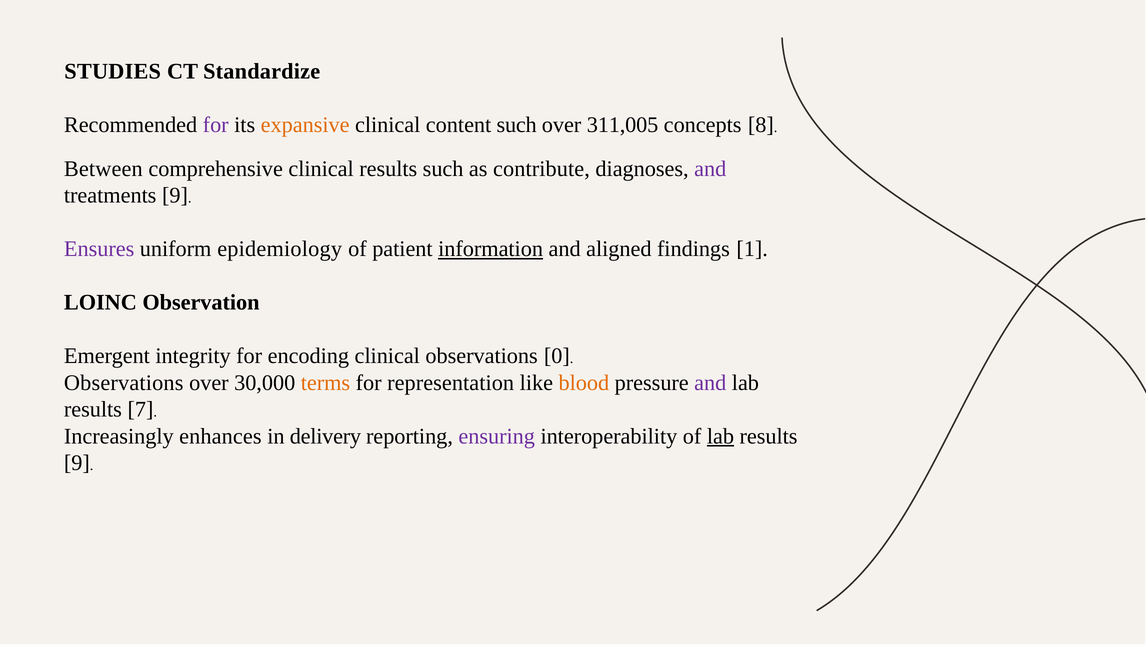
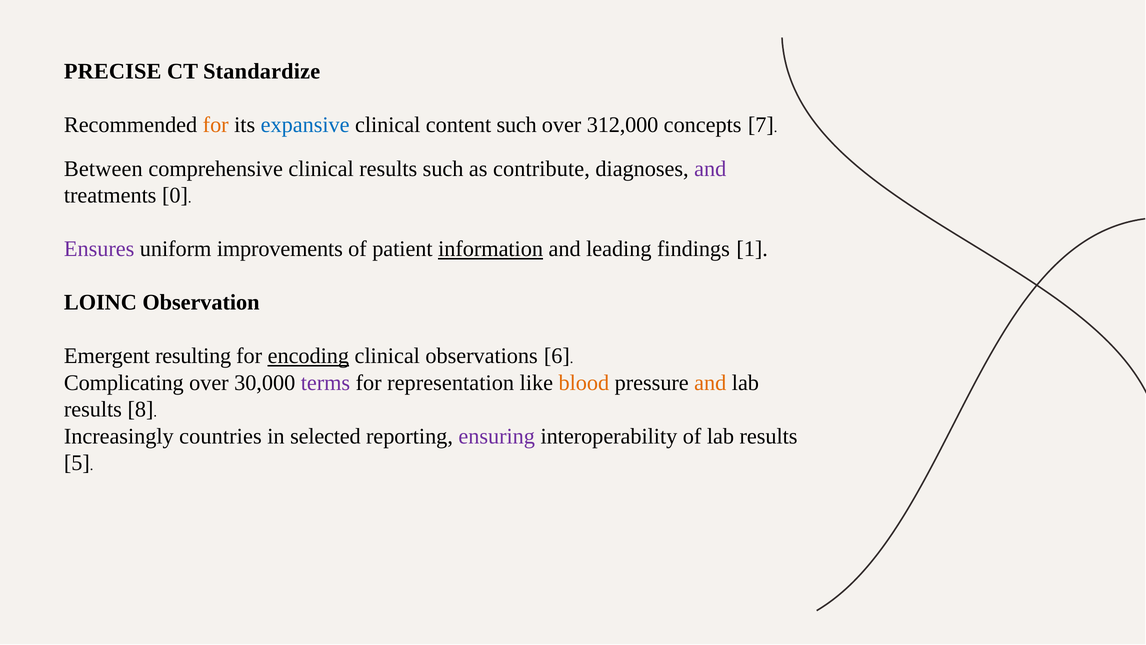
STUDIES: STUDIES -> PRECISE (113, 71)
for colour: purple -> orange (216, 125)
expansive colour: orange -> blue (305, 125)
311,005: 311,005 -> 312,000 (623, 125)
8: 8 -> 7 (761, 125)
treatments 9: 9 -> 0 (175, 196)
epidemiology: epidemiology -> improvements (280, 249)
aligned: aligned -> leading (619, 249)
integrity: integrity -> resulting (193, 356)
encoding underline: none -> present (308, 356)
0: 0 -> 6 (557, 356)
Observations: Observations -> Complicating (124, 383)
terms colour: orange -> purple (325, 383)
and colour: purple -> orange (710, 383)
7: 7 -> 8 (140, 409)
enhances: enhances -> countries (220, 436)
delivery: delivery -> selected (325, 436)
lab underline: present -> none (720, 436)
9: 9 -> 5 (77, 463)
